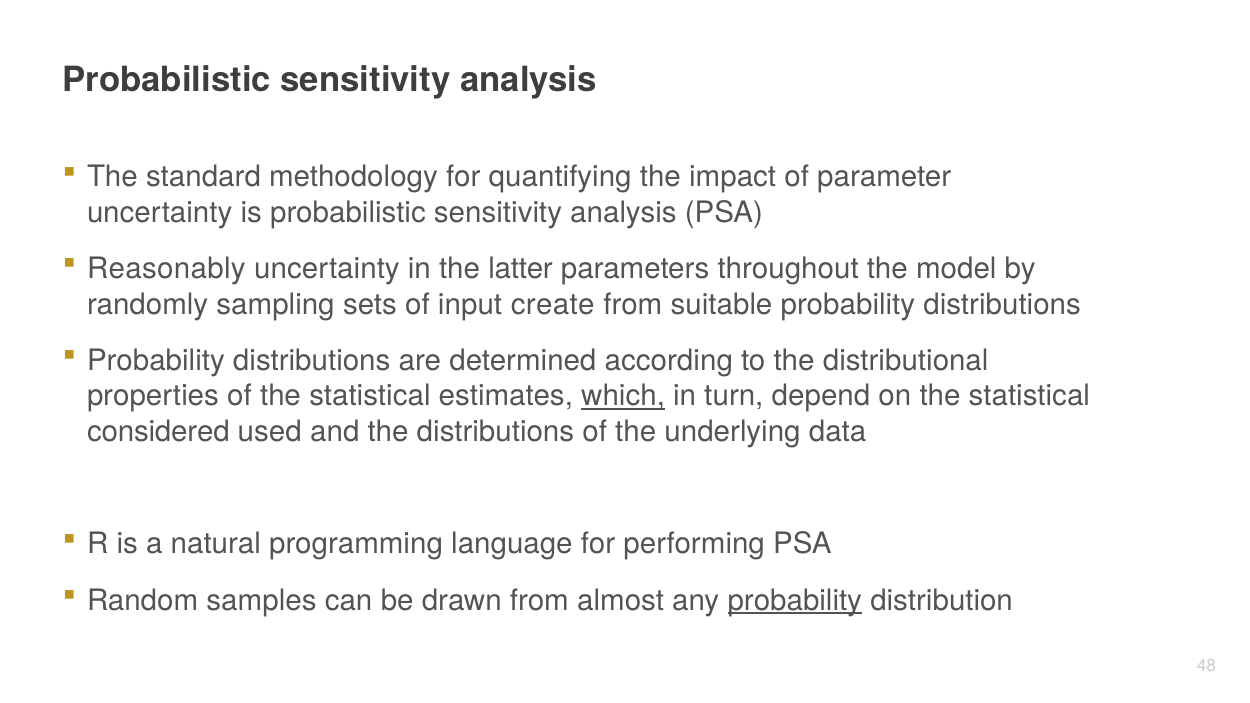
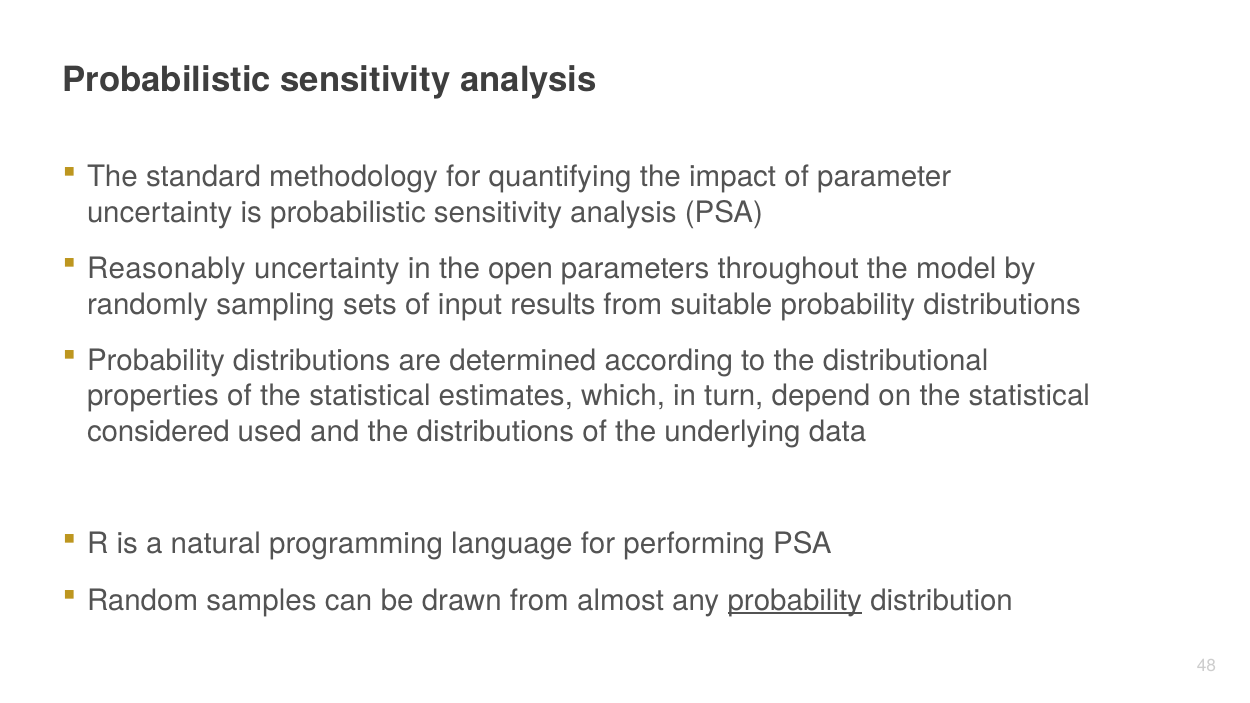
latter: latter -> open (521, 269)
create: create -> results (553, 304)
which underline: present -> none (623, 396)
